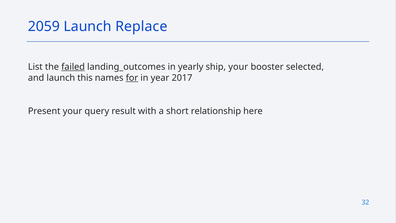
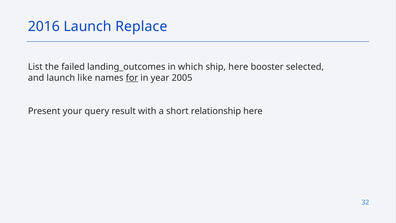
2059: 2059 -> 2016 (44, 26)
failed underline: present -> none (73, 67)
yearly: yearly -> which (191, 67)
ship your: your -> here (238, 67)
this: this -> like (85, 78)
2017: 2017 -> 2005 (182, 78)
